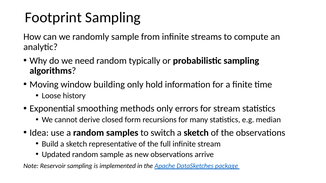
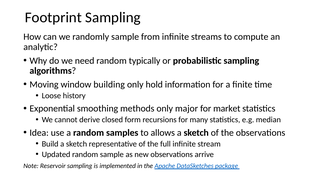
errors: errors -> major (187, 109)
for stream: stream -> market (227, 109)
switch: switch -> allows (163, 133)
